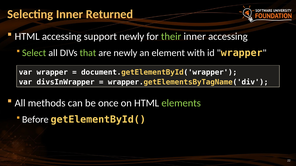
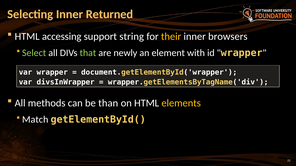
support newly: newly -> string (132, 36)
their colour: light green -> yellow (171, 36)
inner accessing: accessing -> browsers (228, 36)
once: once -> than (108, 103)
elements colour: light green -> yellow (181, 103)
Before: Before -> Match (35, 120)
